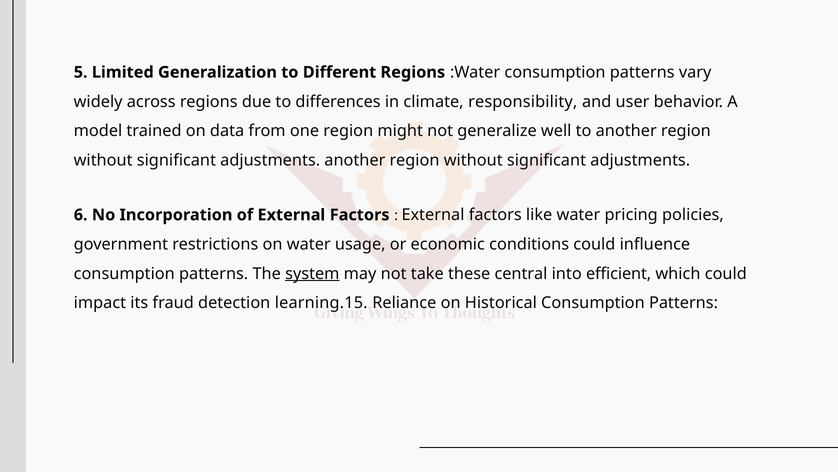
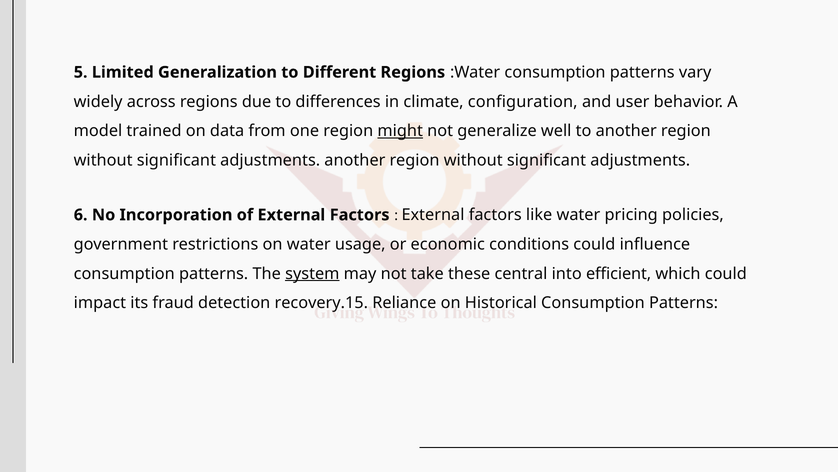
responsibility: responsibility -> configuration (523, 102)
might underline: none -> present (400, 131)
learning.15: learning.15 -> recovery.15 (321, 303)
